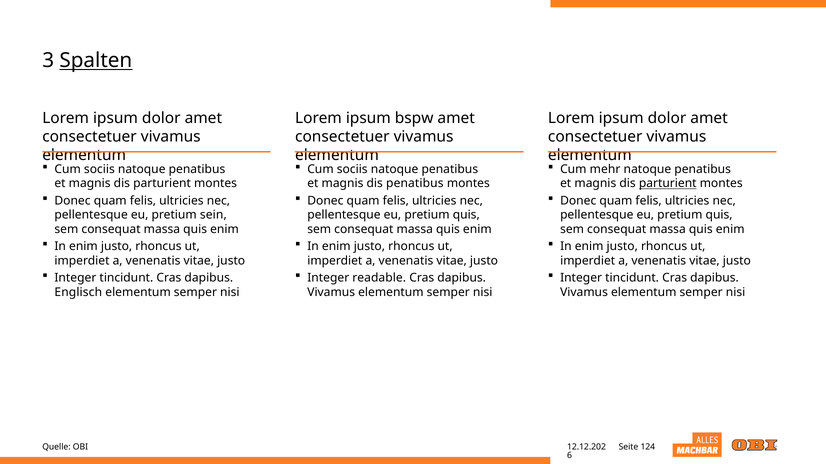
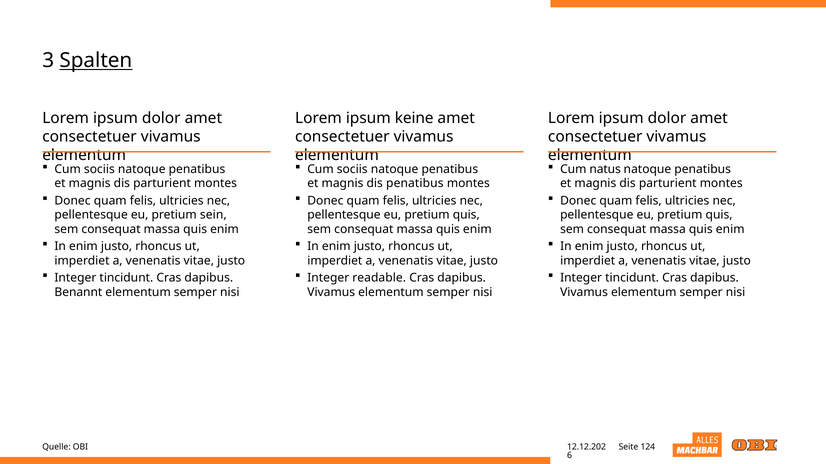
bspw: bspw -> keine (414, 118)
mehr: mehr -> natus (605, 169)
parturient underline: present -> none (668, 184)
Englisch: Englisch -> Benannt (78, 293)
